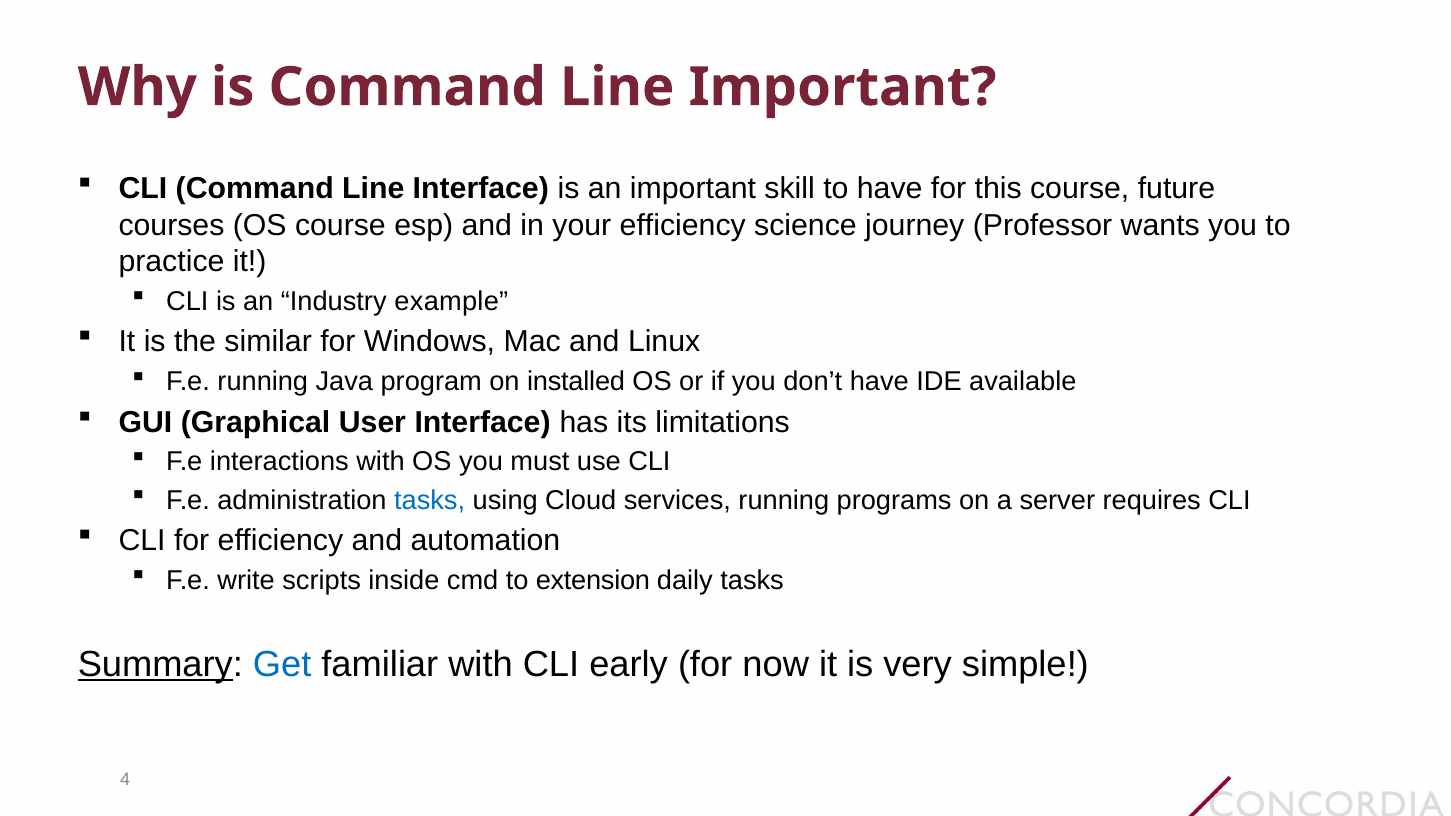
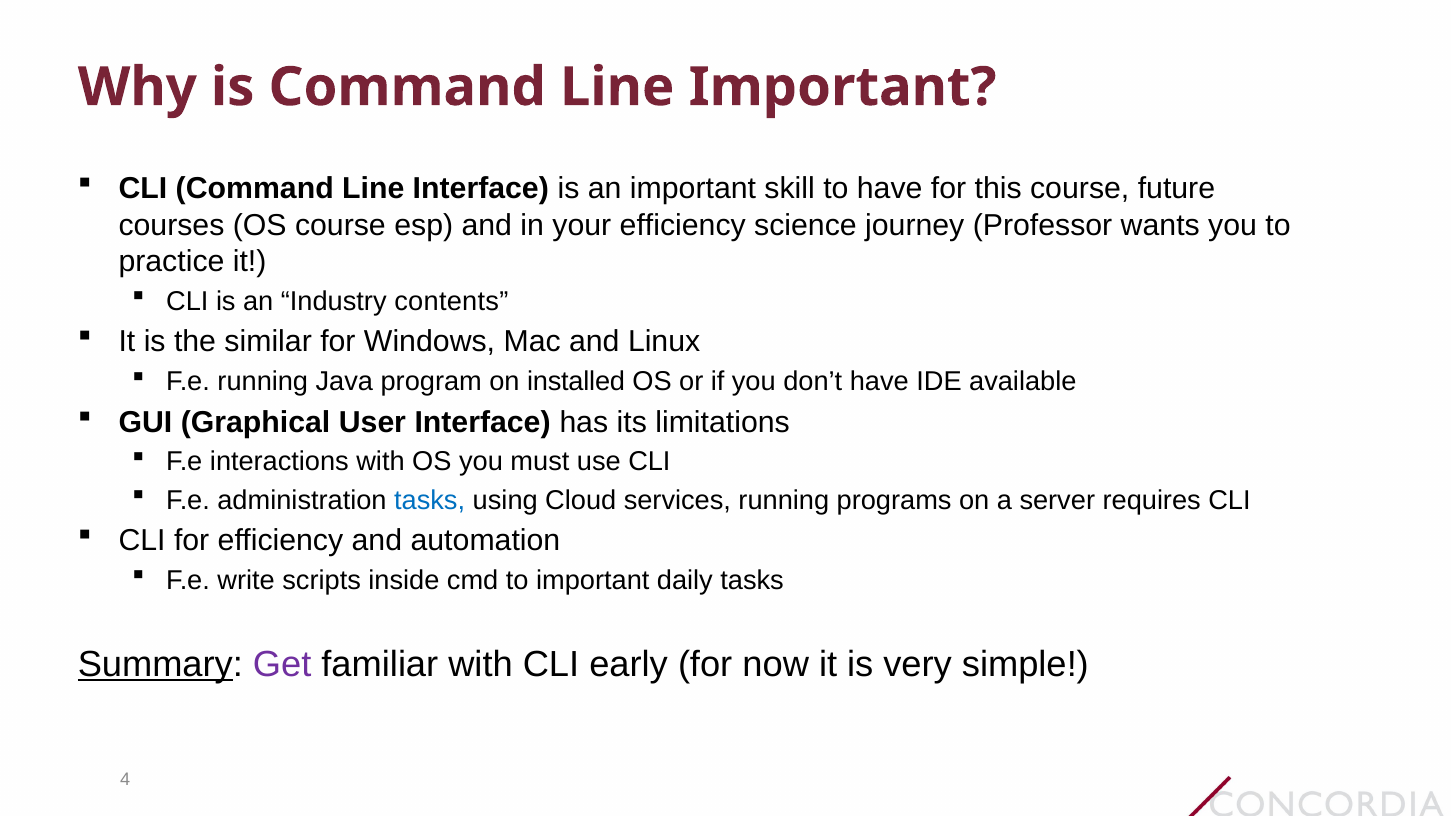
example: example -> contents (451, 301)
to extension: extension -> important (593, 581)
Get colour: blue -> purple (282, 665)
